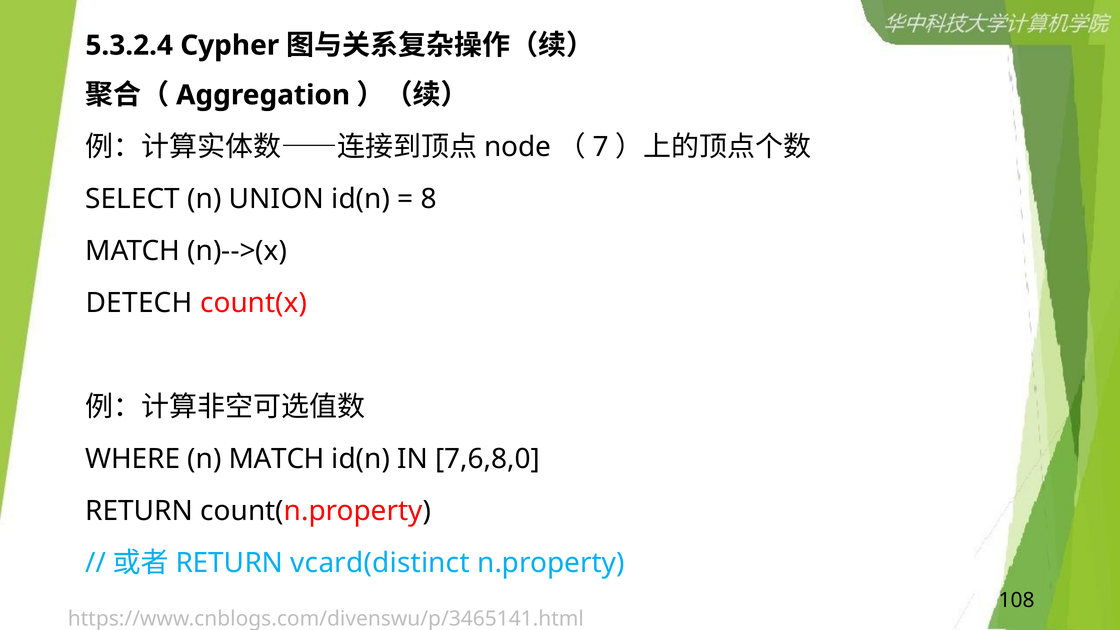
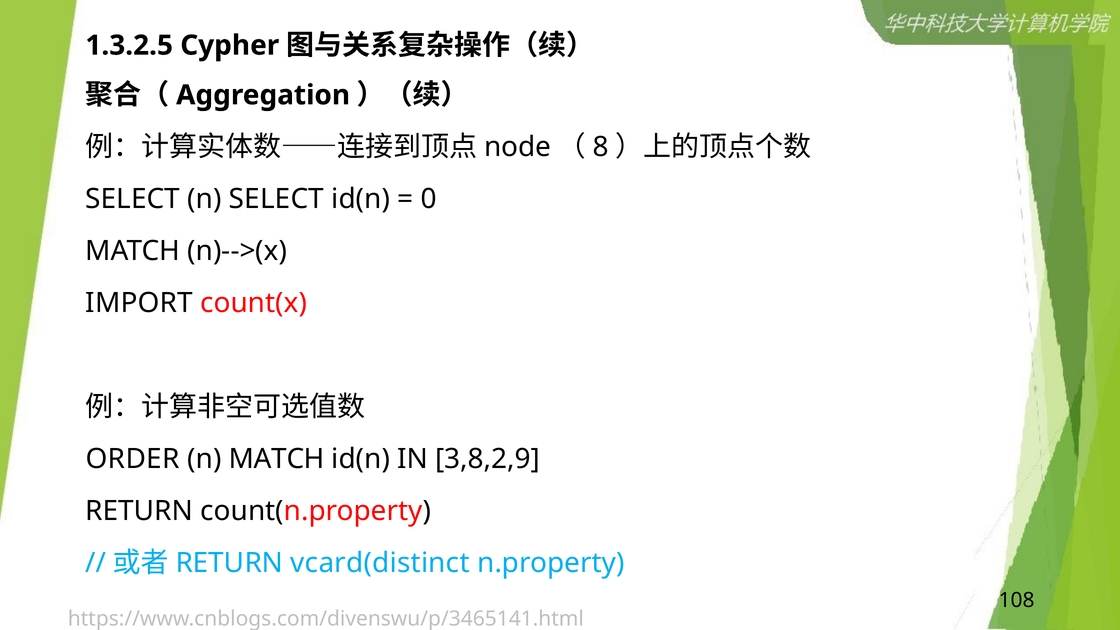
5.3.2.4: 5.3.2.4 -> 1.3.2.5 (129, 45)
7: 7 -> 8 (601, 147)
n UNION: UNION -> SELECT (276, 199)
8: 8 -> 0 (429, 199)
DETECH: DETECH -> IMPORT (139, 303)
WHERE: WHERE -> ORDER (133, 459)
7,6,8,0: 7,6,8,0 -> 3,8,2,9 (488, 459)
